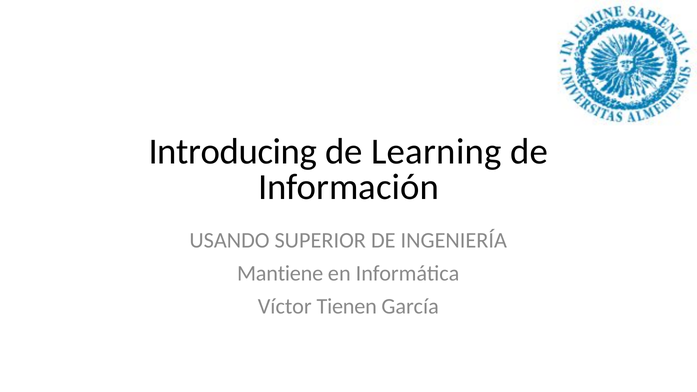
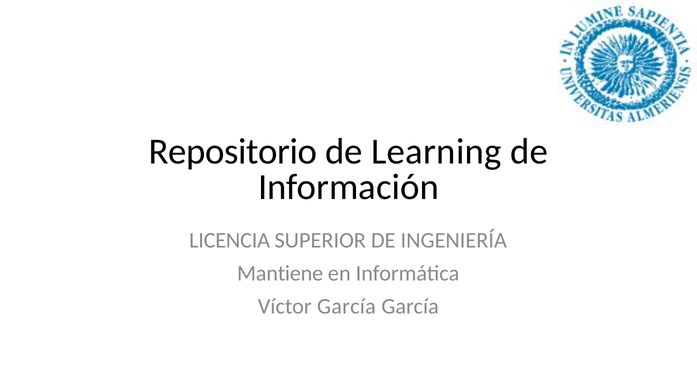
Introducing: Introducing -> Repositorio (233, 152)
USANDO: USANDO -> LICENCIA (230, 241)
Víctor Tienen: Tienen -> García (346, 306)
